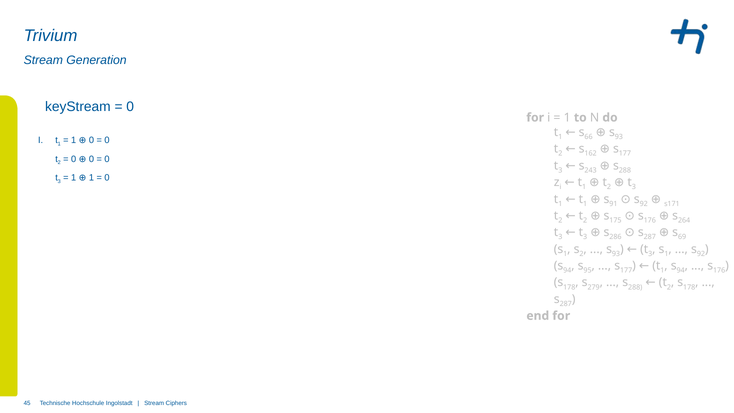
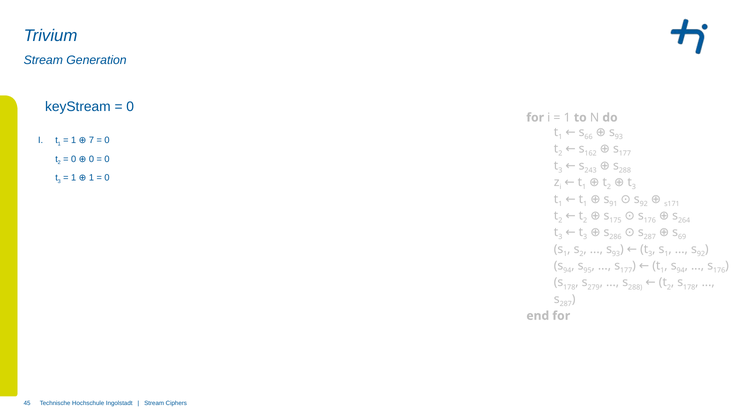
1 0: 0 -> 7 (92, 140)
